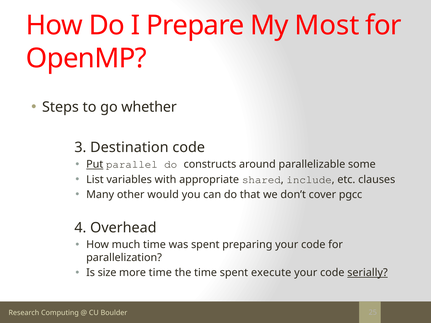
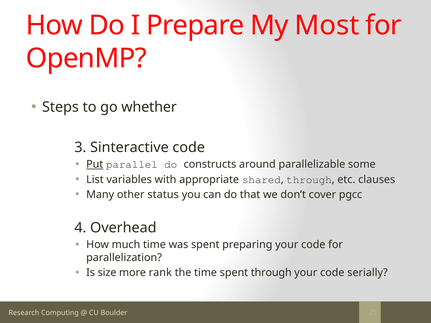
Destination: Destination -> Sinteractive (129, 148)
include: include -> through (309, 180)
would: would -> status (163, 195)
more time: time -> rank (160, 273)
spent execute: execute -> through (271, 273)
serially underline: present -> none (367, 273)
